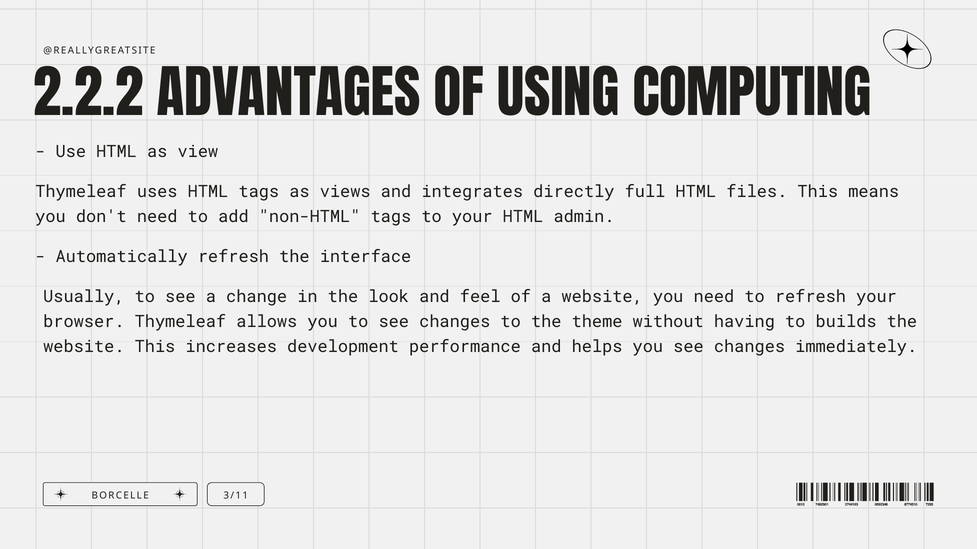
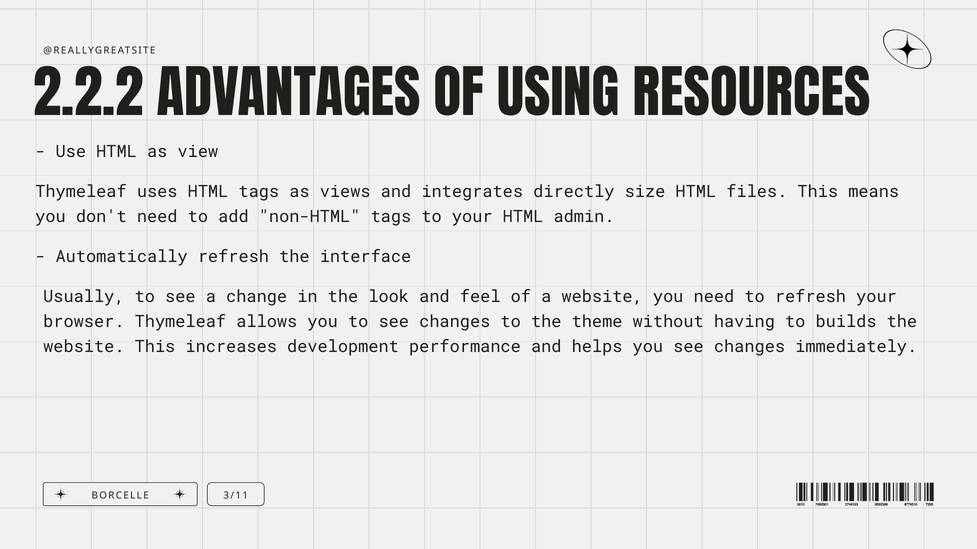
COMPUTING: COMPUTING -> RESOURCES (752, 97)
full: full -> size (645, 192)
